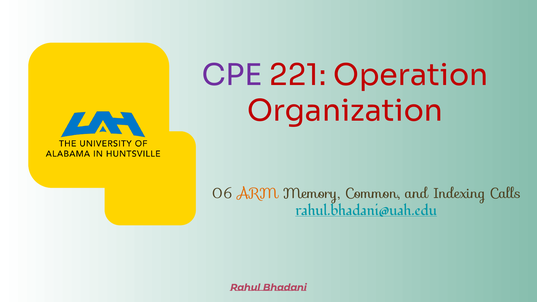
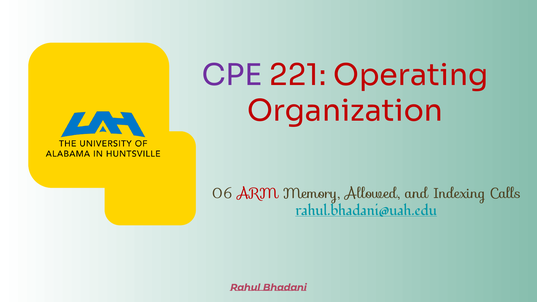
Operation: Operation -> Operating (411, 75)
ARM colour: orange -> red (258, 193)
Common: Common -> Allowed (373, 193)
